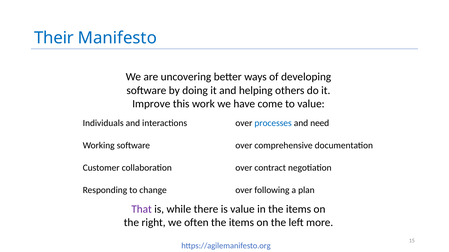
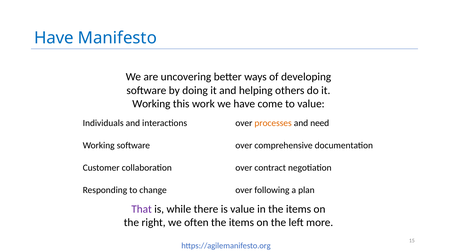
Their: Their -> Have (54, 38)
Improve: Improve -> Working (151, 104)
processes colour: blue -> orange (273, 123)
